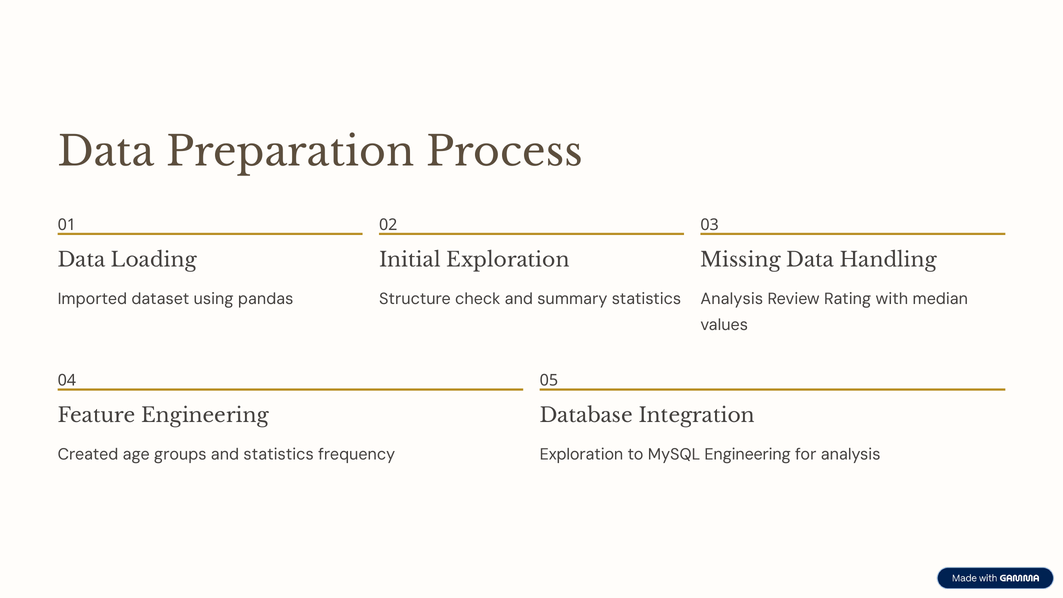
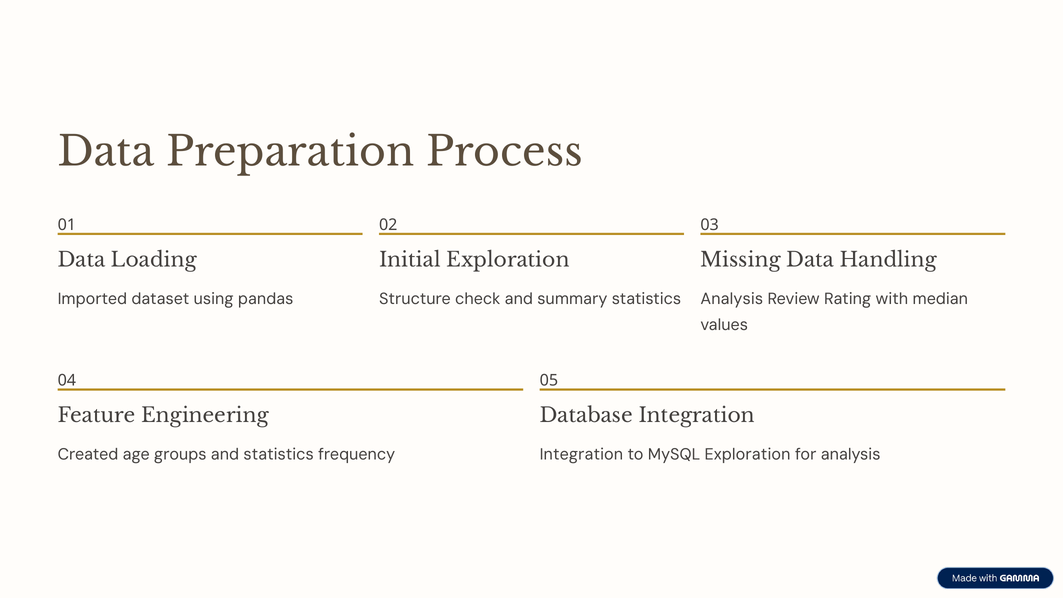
Exploration: Exploration -> Integration (581, 454)
MySQL Engineering: Engineering -> Exploration (748, 454)
